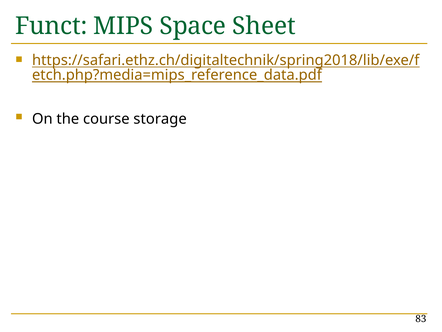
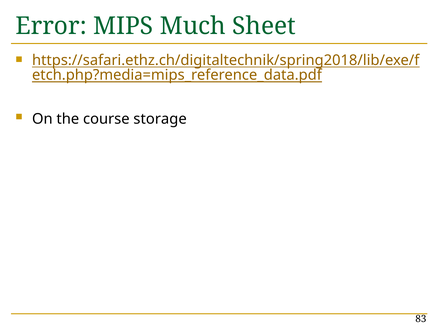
Funct: Funct -> Error (51, 26)
Space: Space -> Much (193, 26)
